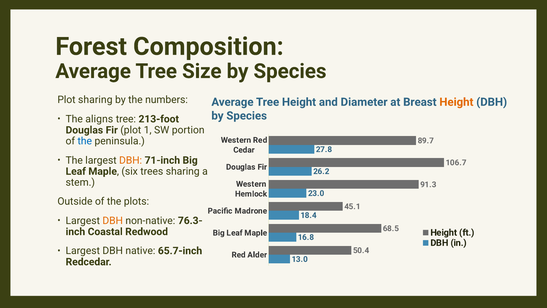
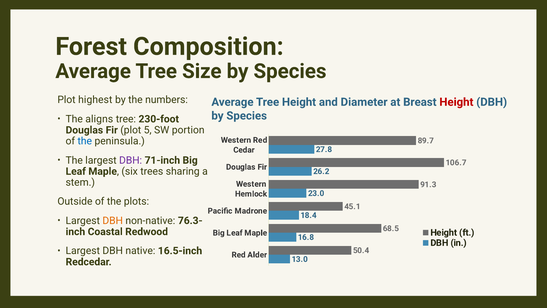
Plot sharing: sharing -> highest (95, 100)
Height colour: orange -> red (456, 102)
213-foot: 213-foot -> 230-foot (159, 119)
1: 1 -> 5 (148, 130)
DBH colour: orange -> purple (131, 160)
65.7-inch: 65.7-inch -> 16.5-inch (180, 251)
